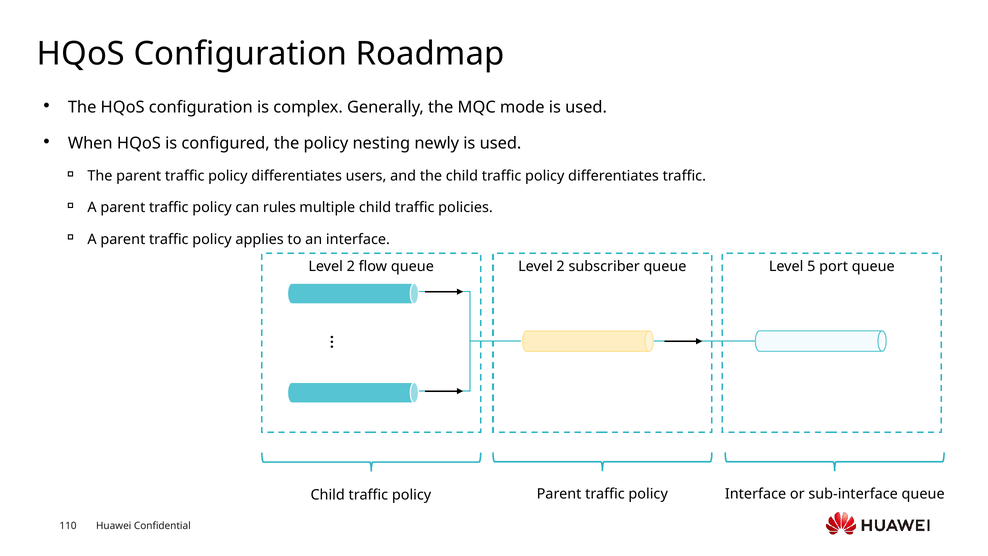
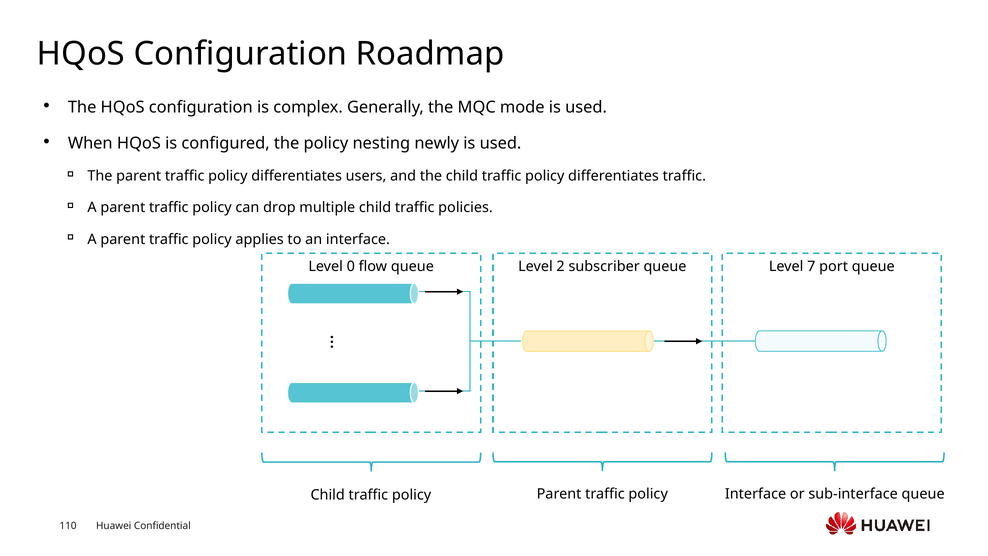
rules: rules -> drop (279, 208)
2: 2 -> 0 (351, 266)
5: 5 -> 7 (811, 266)
